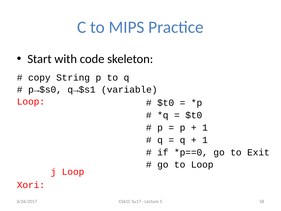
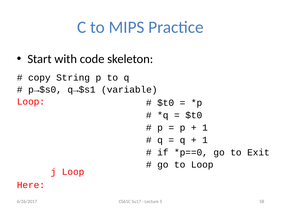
Xori: Xori -> Here (31, 185)
